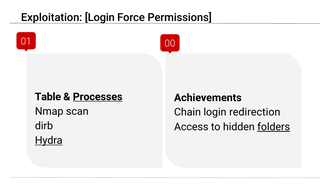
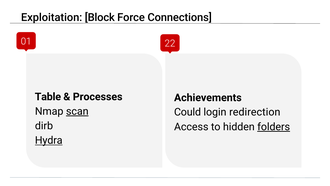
Exploitation Login: Login -> Block (100, 17)
Permissions: Permissions -> Connections (180, 17)
00: 00 -> 22 (170, 43)
Processes underline: present -> none (98, 97)
scan underline: none -> present (77, 111)
Chain: Chain -> Could (188, 112)
